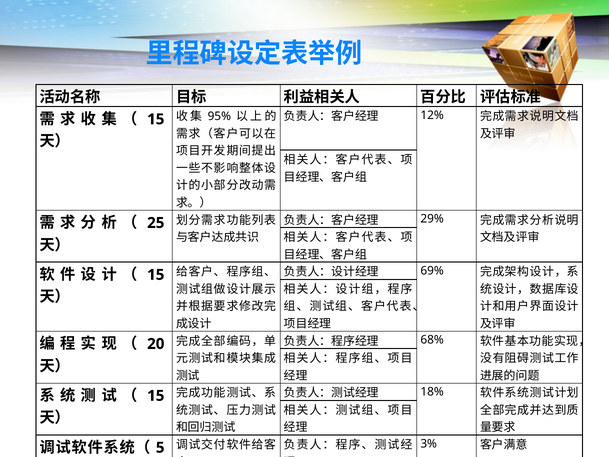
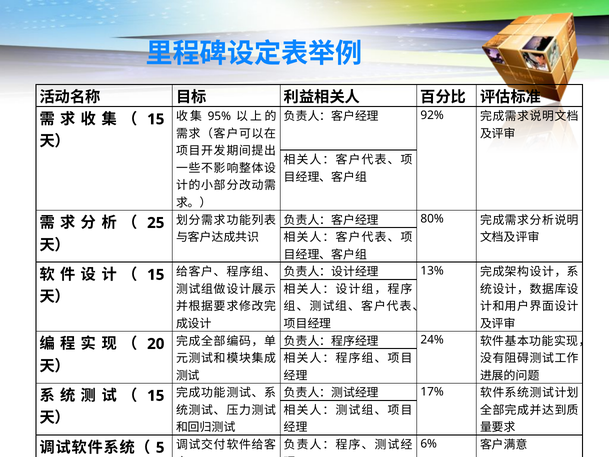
12%: 12% -> 92% (432, 115)
29%: 29% -> 80% (432, 219)
69%: 69% -> 13% (432, 271)
68%: 68% -> 24% (432, 340)
18%: 18% -> 17% (432, 392)
3%: 3% -> 6% (429, 444)
